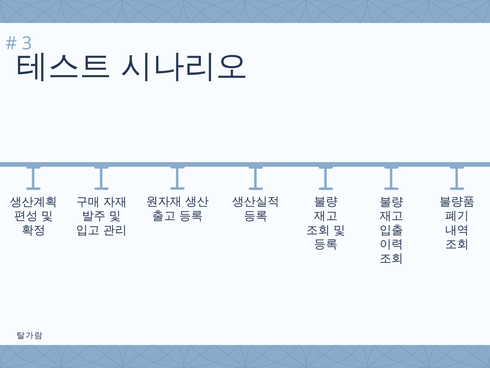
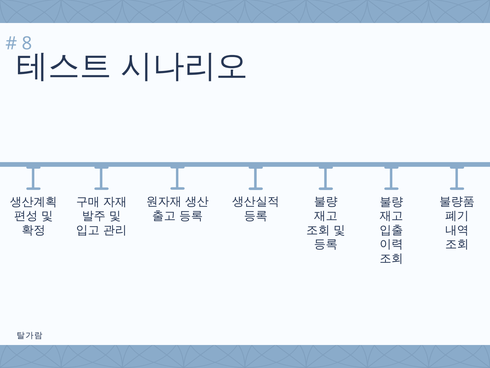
3: 3 -> 8 (27, 43)
